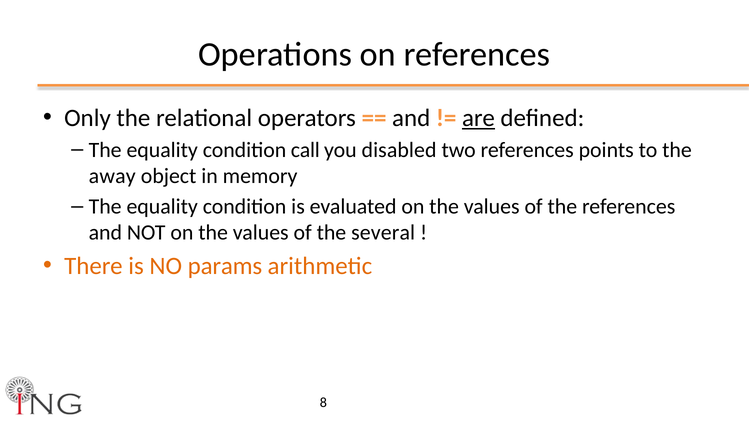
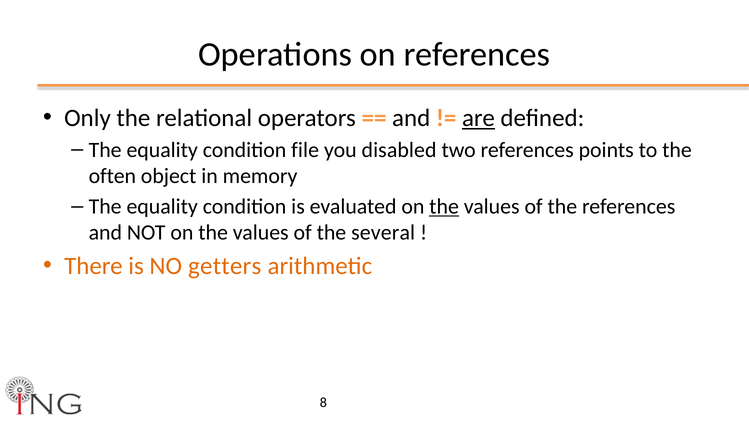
call: call -> file (305, 150)
away: away -> often (112, 176)
the underline: none -> present (444, 207)
params: params -> getters (225, 266)
